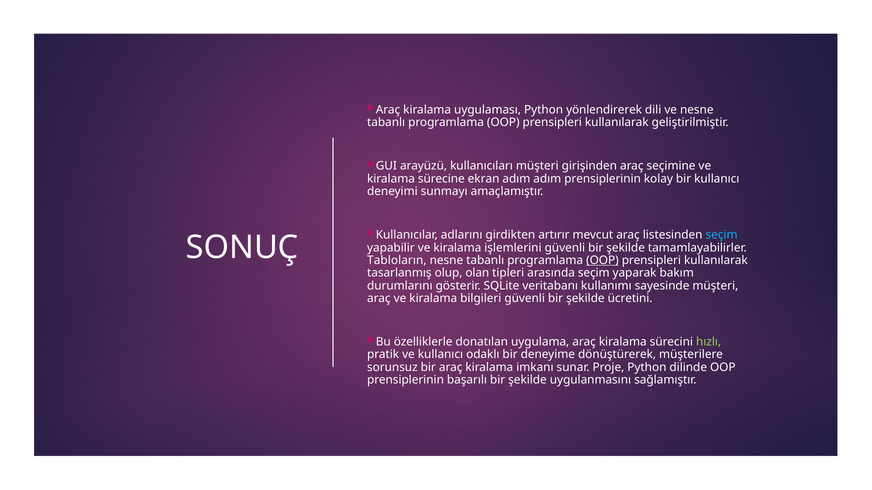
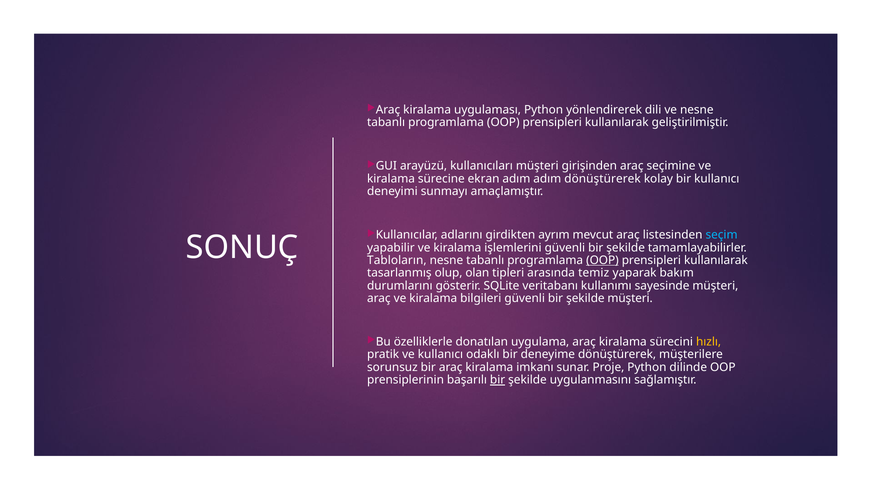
adım prensiplerinin: prensiplerinin -> dönüştürerek (603, 179)
artırır: artırır -> ayrım (554, 235)
arasında seçim: seçim -> temiz (594, 273)
şekilde ücretini: ücretini -> müşteri (630, 299)
hızlı colour: light green -> yellow (709, 342)
bir underline: none -> present (498, 380)
